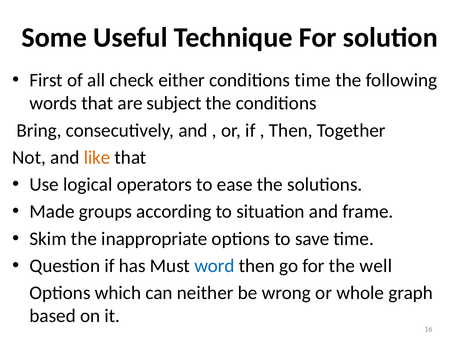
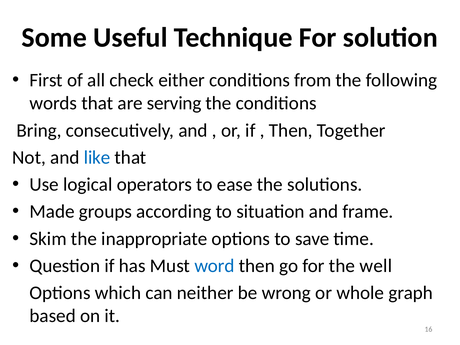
conditions time: time -> from (313, 80)
subject: subject -> serving (174, 103)
like colour: orange -> blue (97, 157)
